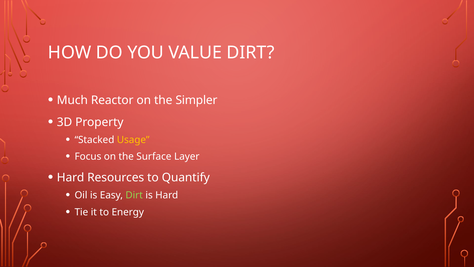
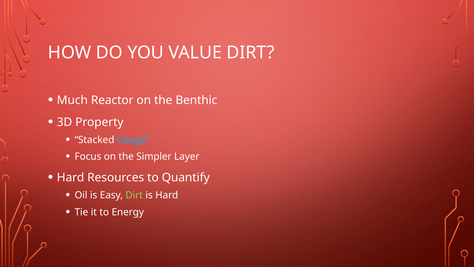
Simpler: Simpler -> Benthic (196, 100)
Usage colour: yellow -> light blue (133, 140)
Surface: Surface -> Simpler (154, 156)
